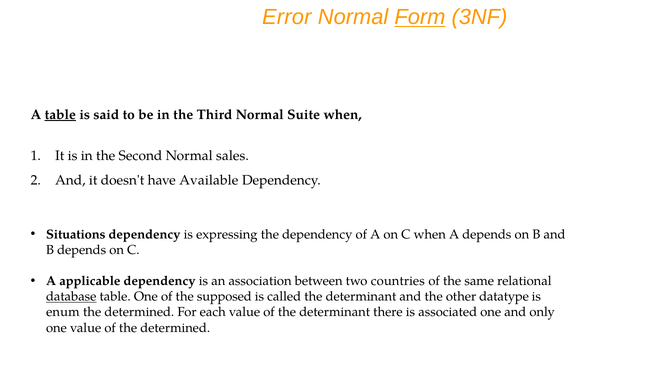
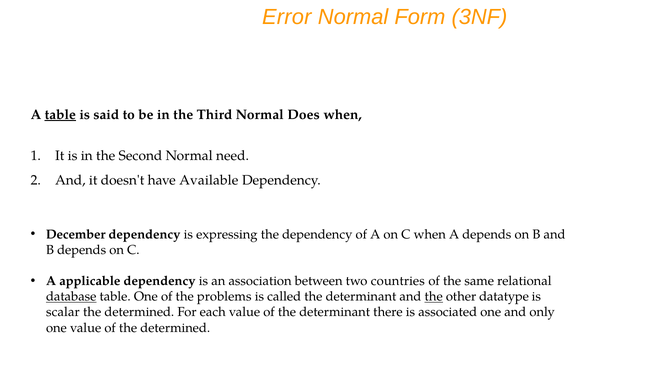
Form underline: present -> none (420, 17)
Suite: Suite -> Does (304, 115)
sales: sales -> need (233, 156)
Situations: Situations -> December (76, 234)
supposed: supposed -> problems (224, 297)
the underline: none -> present (434, 297)
enum: enum -> scalar (63, 312)
